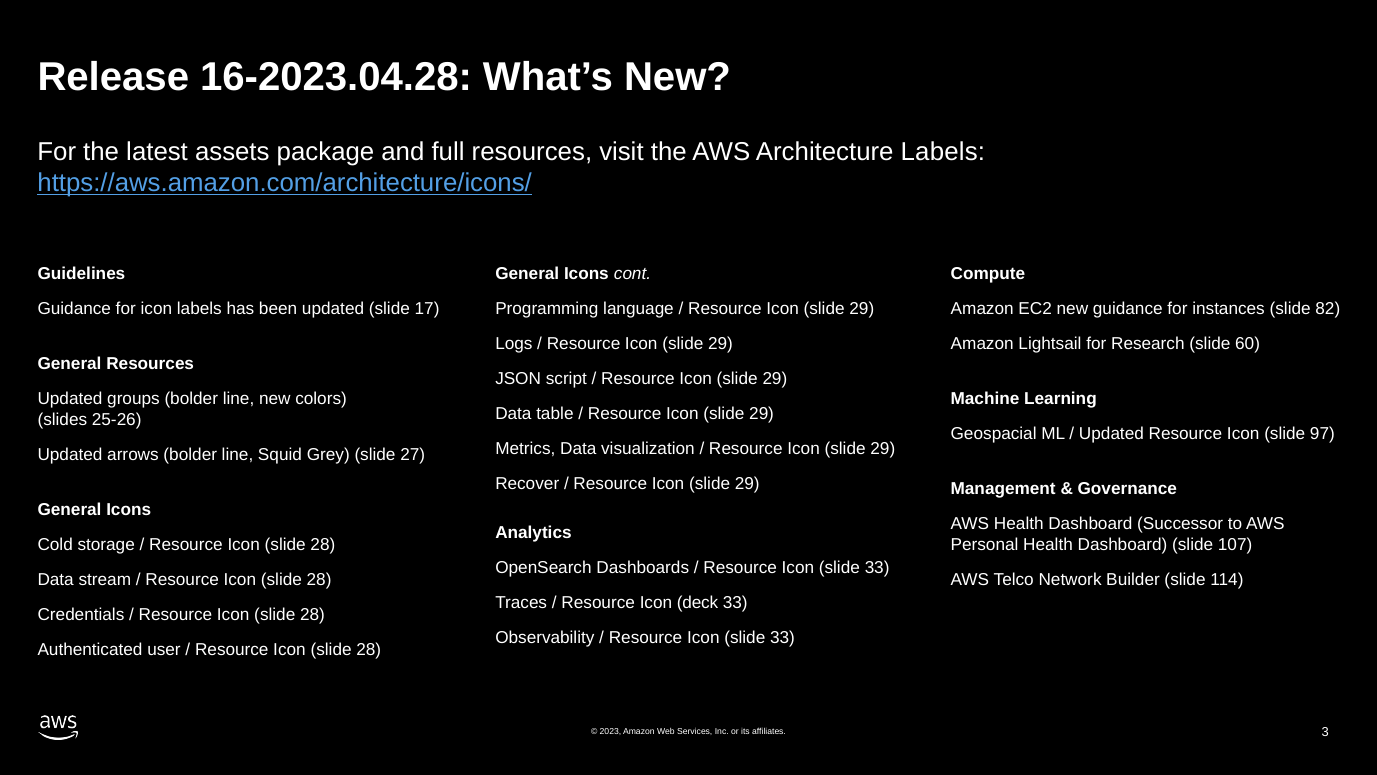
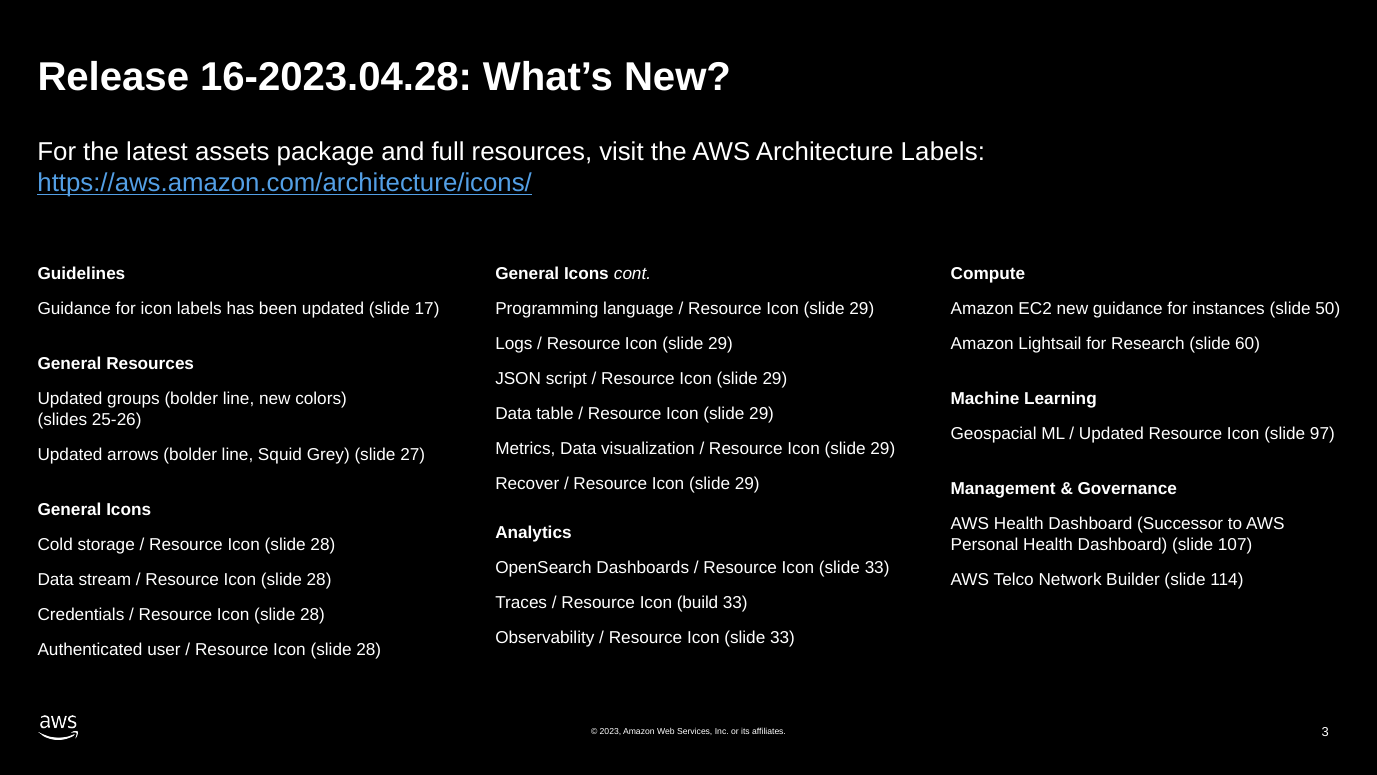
82: 82 -> 50 (1328, 308)
deck: deck -> build (698, 603)
